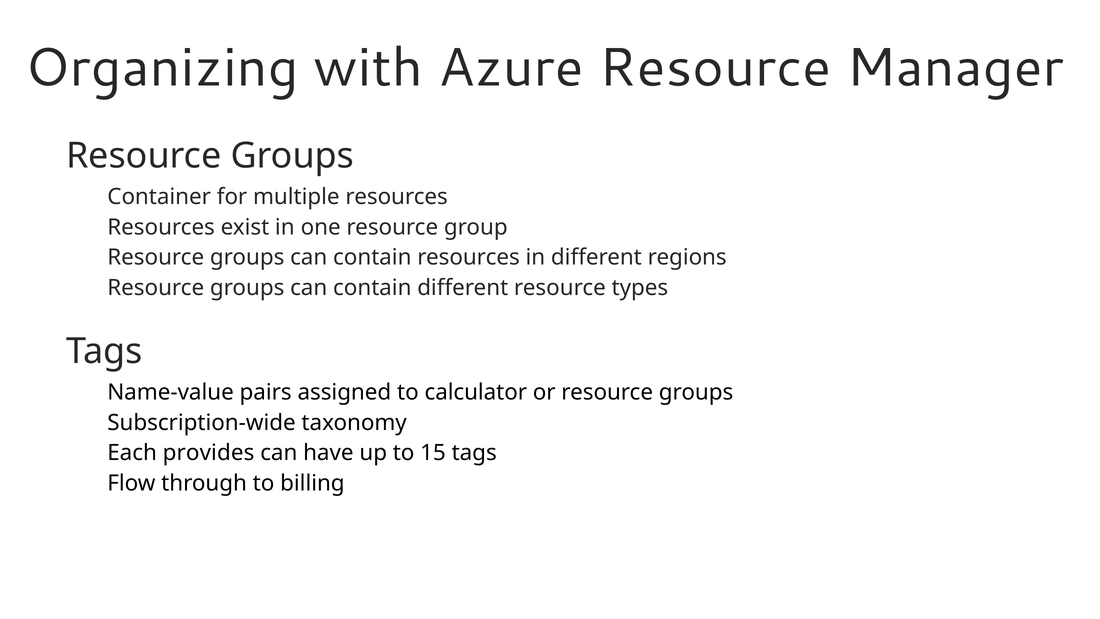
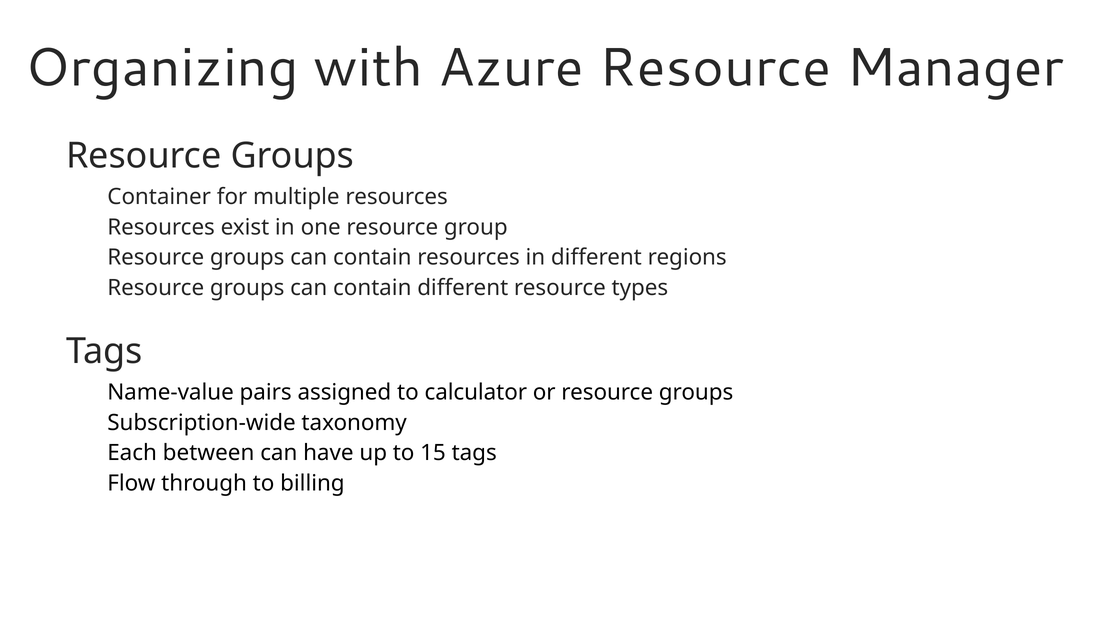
provides: provides -> between (209, 453)
